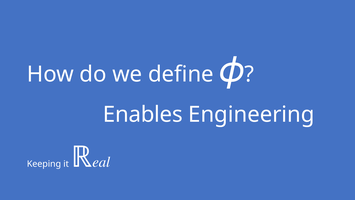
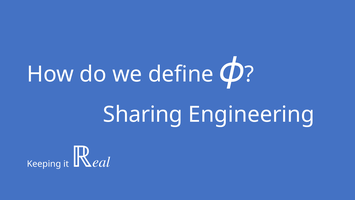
Enables: Enables -> Sharing (143, 114)
